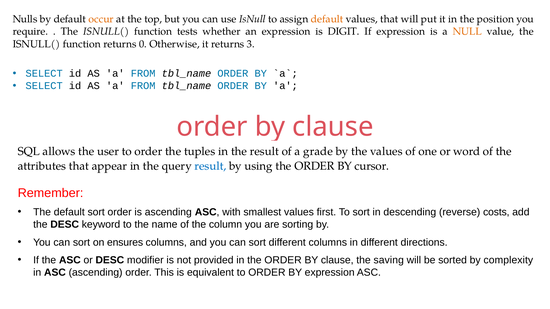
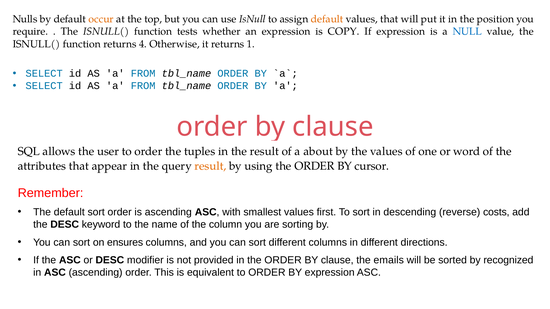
DIGIT: DIGIT -> COPY (344, 32)
NULL colour: orange -> blue (467, 32)
0: 0 -> 4 (143, 44)
3: 3 -> 1 (251, 44)
grade: grade -> about (318, 152)
result colour: blue -> orange (210, 166)
saving: saving -> emails (389, 260)
complexity: complexity -> recognized (508, 260)
